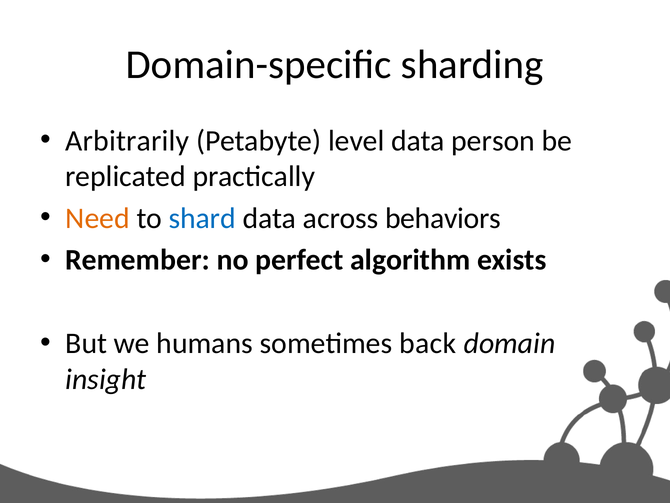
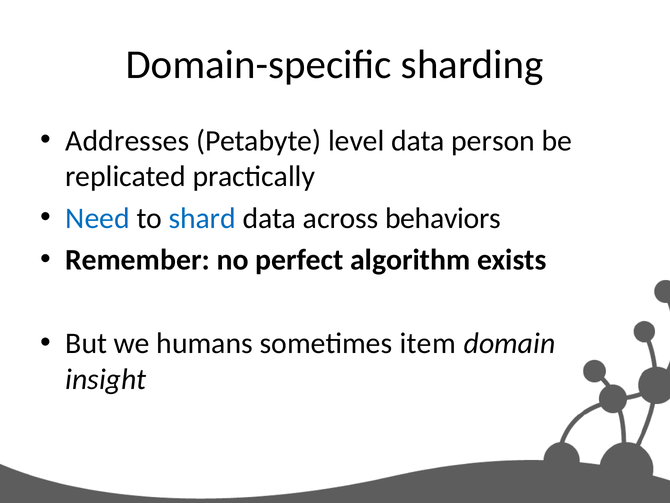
Arbitrarily: Arbitrarily -> Addresses (127, 141)
Need colour: orange -> blue (98, 218)
back: back -> item (428, 343)
